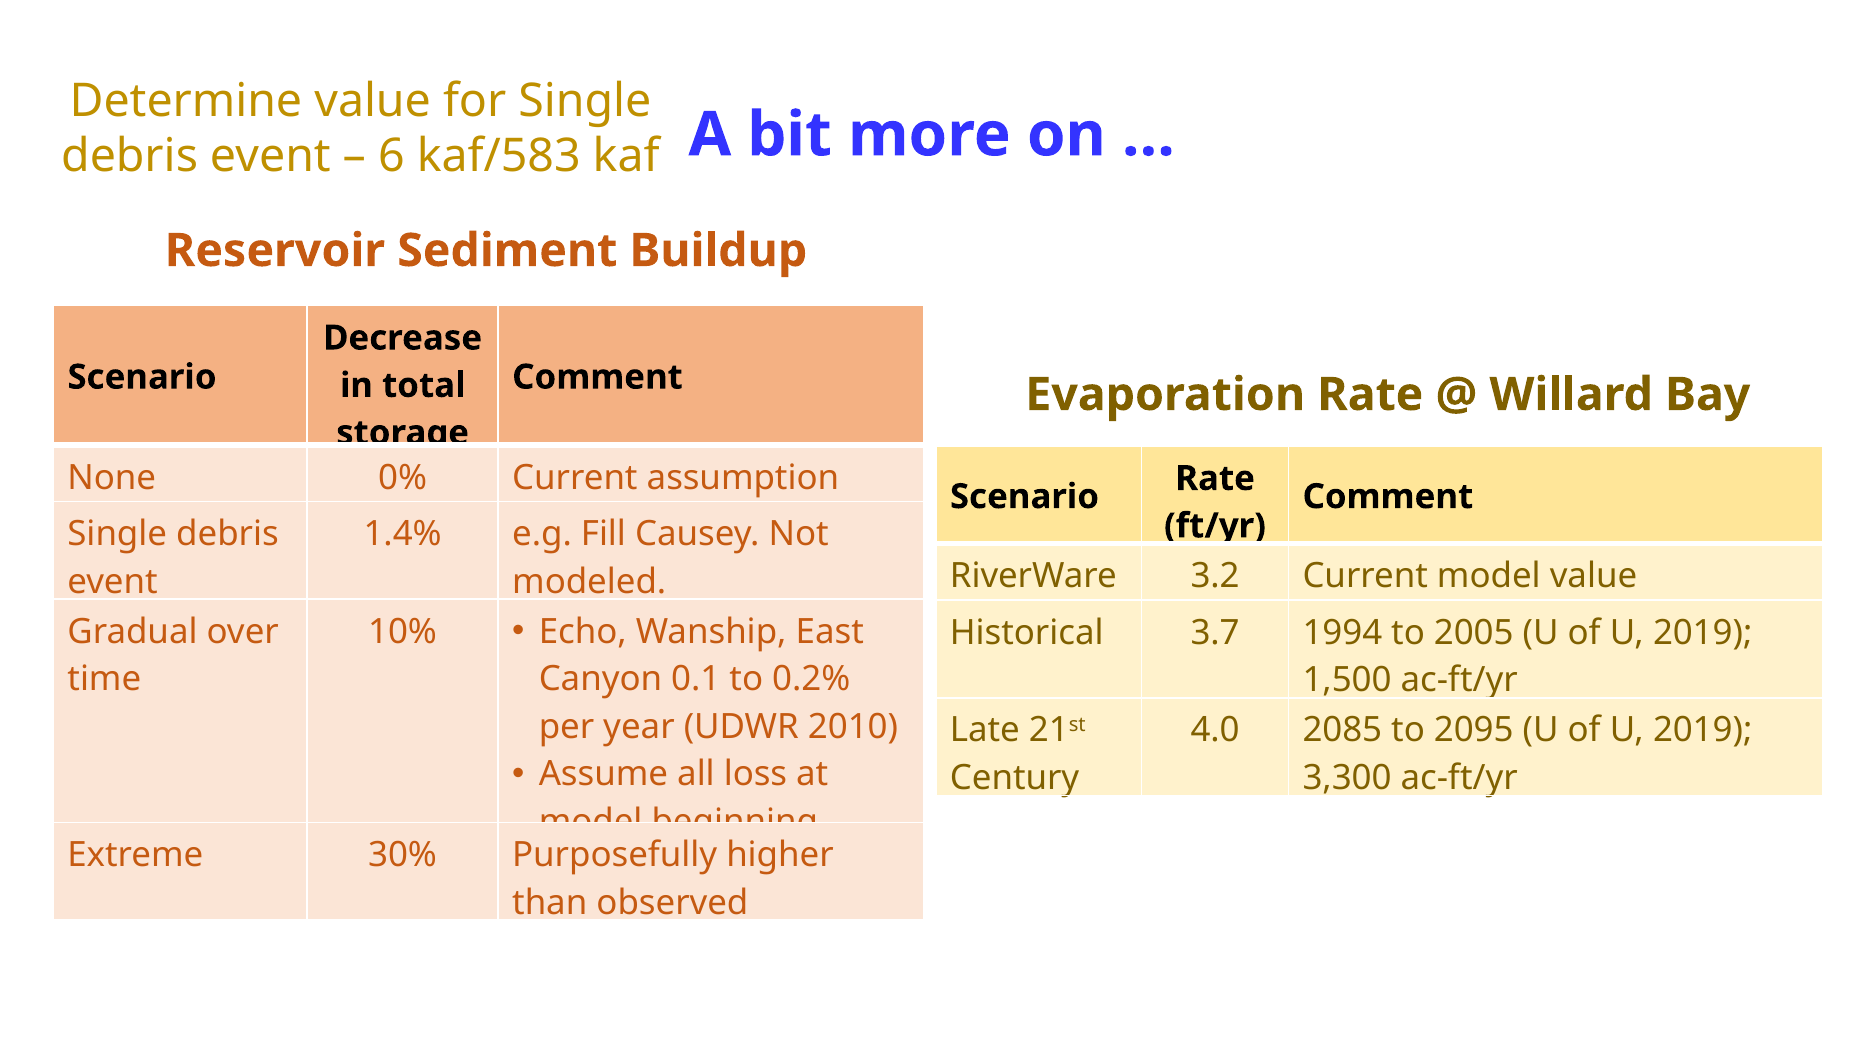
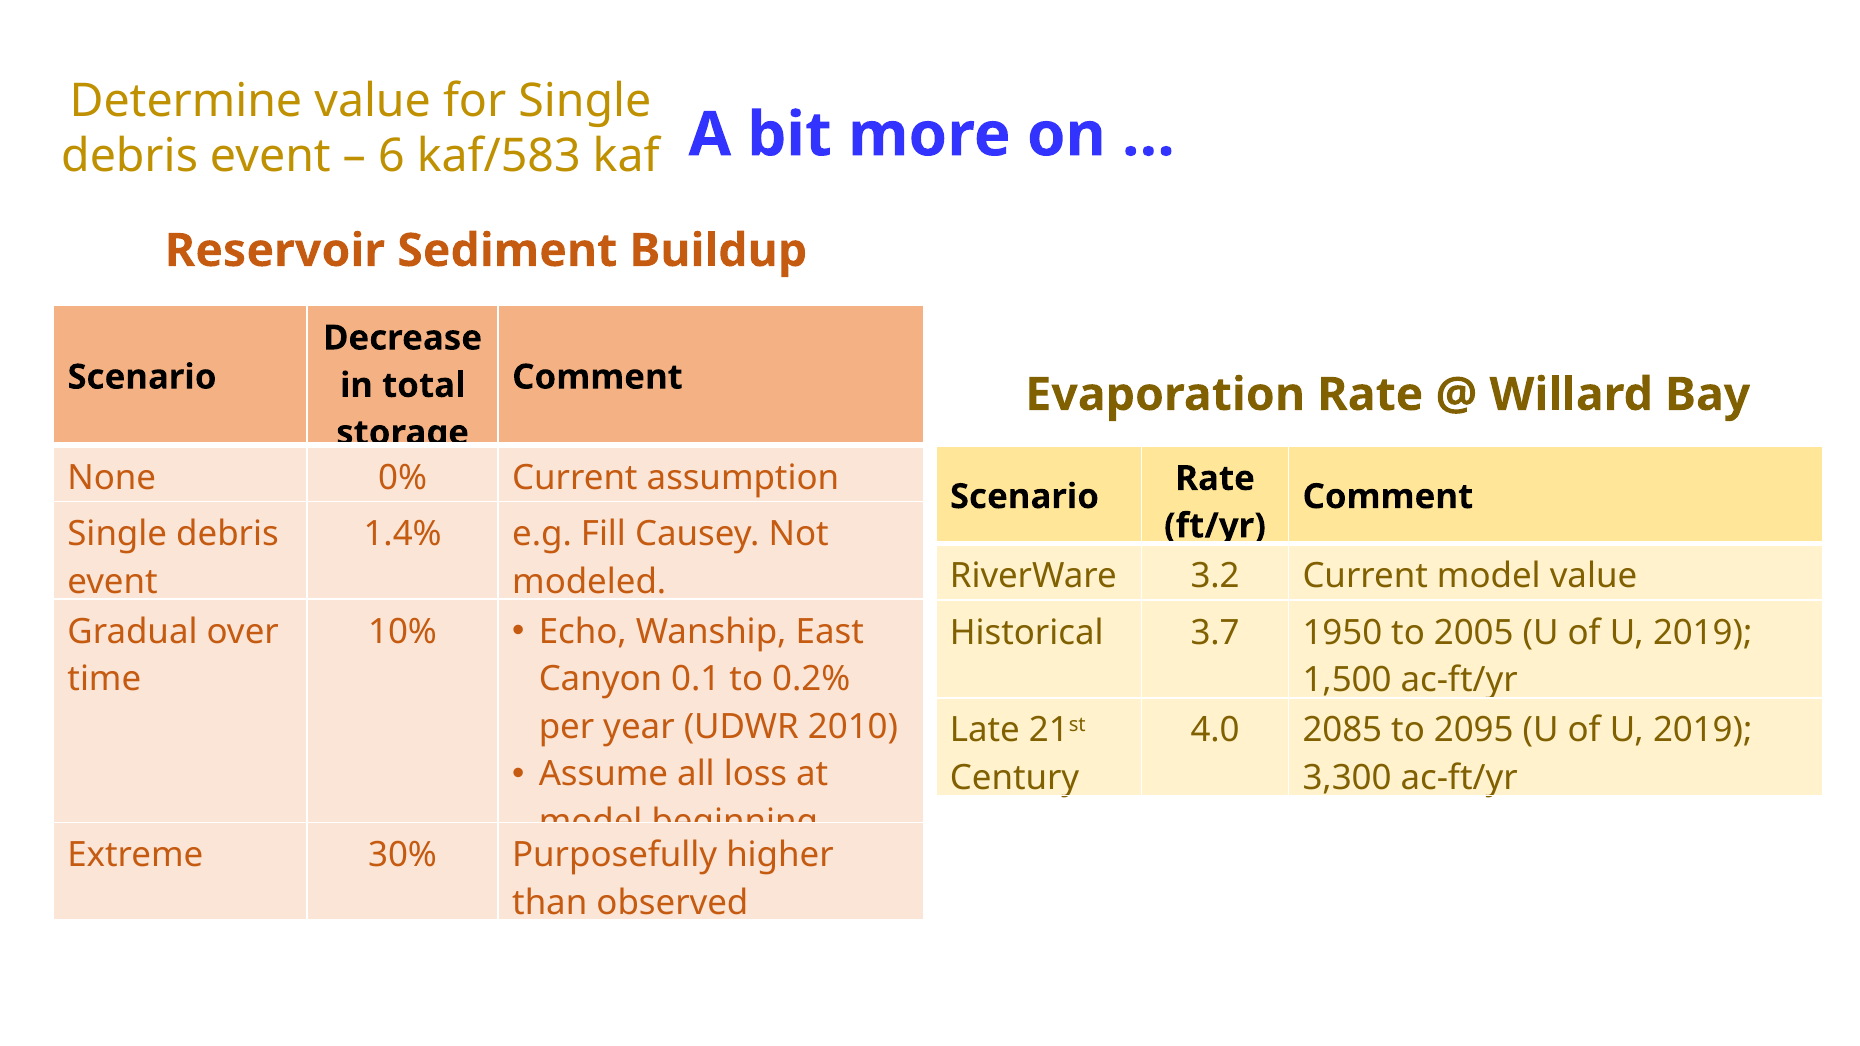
1994: 1994 -> 1950 (1342, 633)
